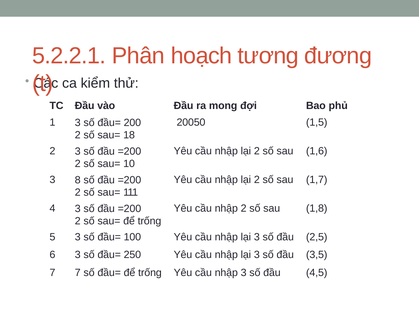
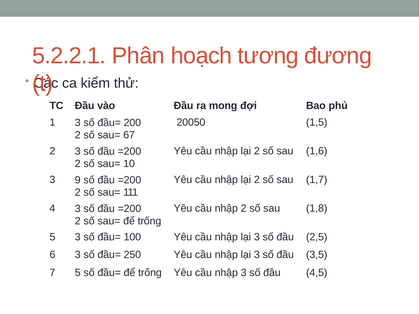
18: 18 -> 67 (129, 135)
8: 8 -> 9 (78, 180)
7 7: 7 -> 5 (78, 273)
